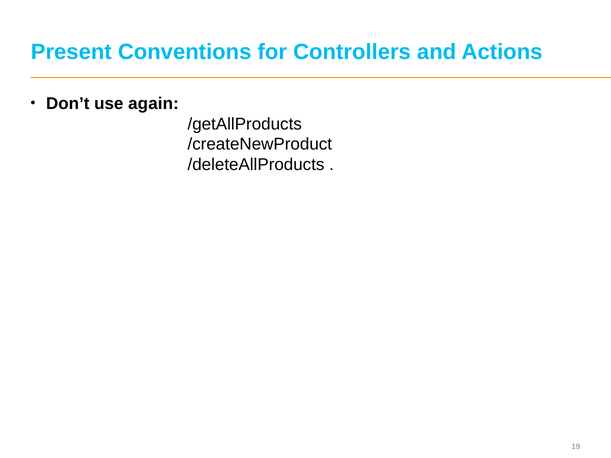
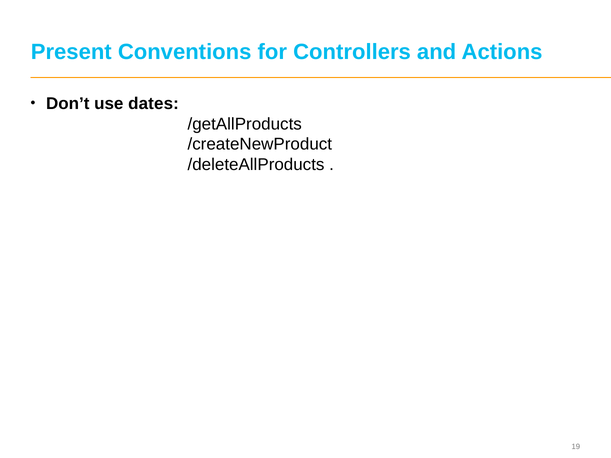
again: again -> dates (154, 104)
